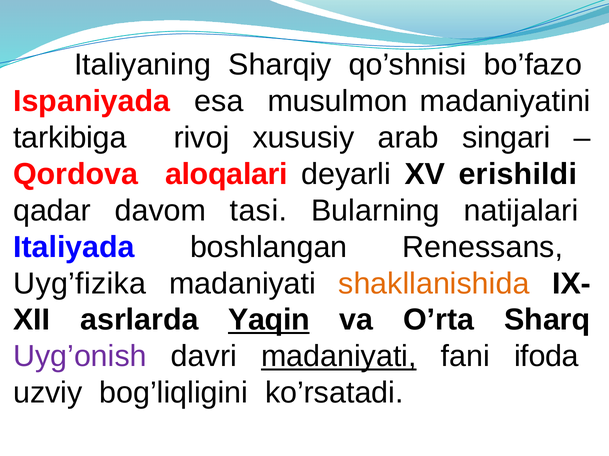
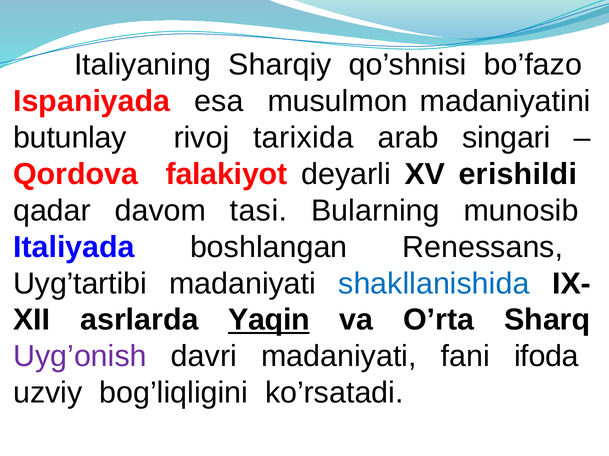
tarkibiga: tarkibiga -> butunlay (70, 138)
xususiy: xususiy -> tarixida (303, 138)
aloqalari: aloqalari -> falakiyot (226, 174)
natijalari: natijalari -> munosib (521, 211)
Uyg’fizika: Uyg’fizika -> Uyg’tartibi (80, 284)
shakllanishida colour: orange -> blue (434, 284)
madaniyati underline: present -> none (339, 357)
